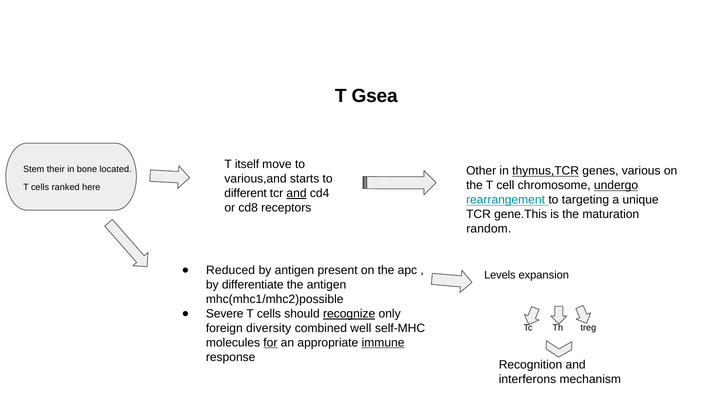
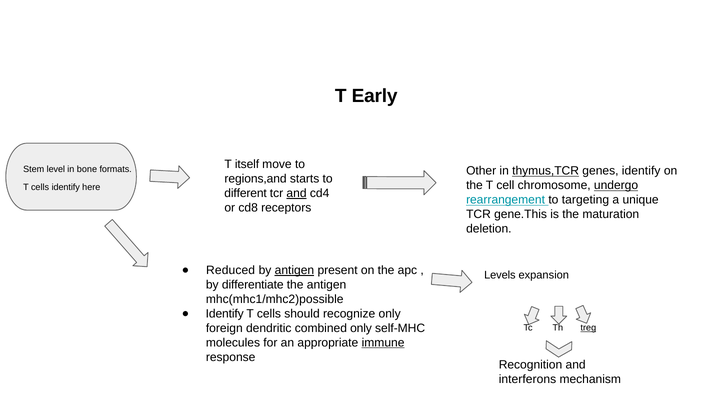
Gsea: Gsea -> Early (375, 96)
their: their -> level (56, 169)
located: located -> formats (116, 169)
genes various: various -> identify (641, 171)
various,and: various,and -> regions,and (256, 179)
cells ranked: ranked -> identify (66, 187)
random: random -> deletion (489, 229)
antigen underline: none -> present (294, 270)
Severe: Severe -> Identify (225, 314)
recognize underline: present -> none (349, 314)
diversity: diversity -> dendritic (269, 328)
combined well: well -> only (361, 328)
treg underline: none -> present (588, 328)
for underline: present -> none (270, 342)
